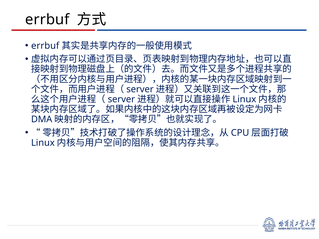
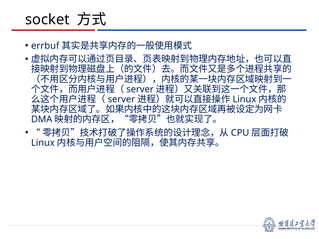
errbuf: errbuf -> socket (47, 20)
